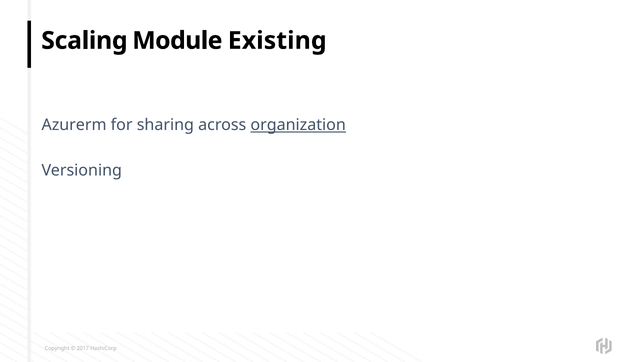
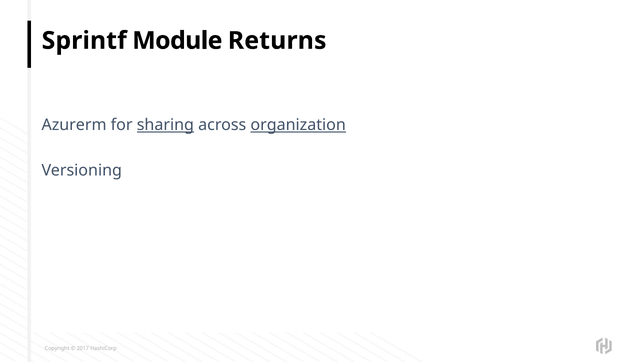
Scaling: Scaling -> Sprintf (84, 41)
Existing: Existing -> Returns (277, 41)
sharing underline: none -> present (165, 125)
